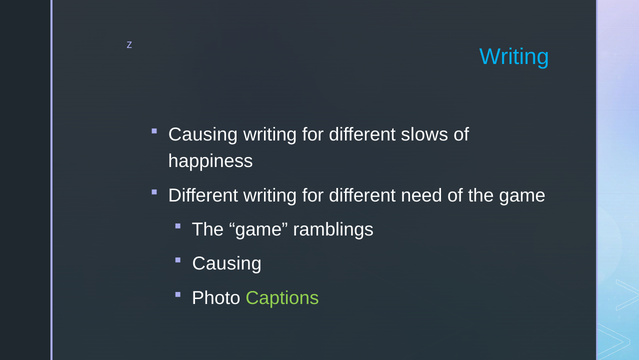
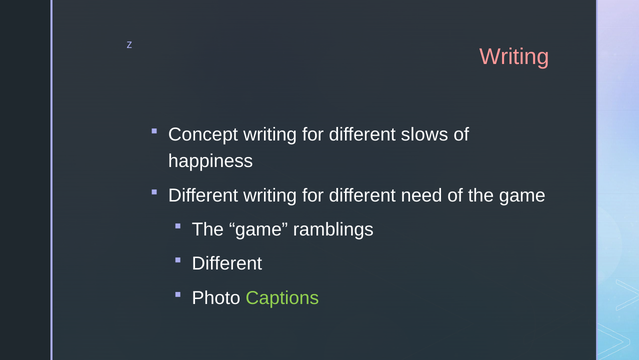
Writing colour: light blue -> pink (514, 57)
Causing: Causing -> Concept (203, 134)
Causing: Causing -> Different (227, 263)
